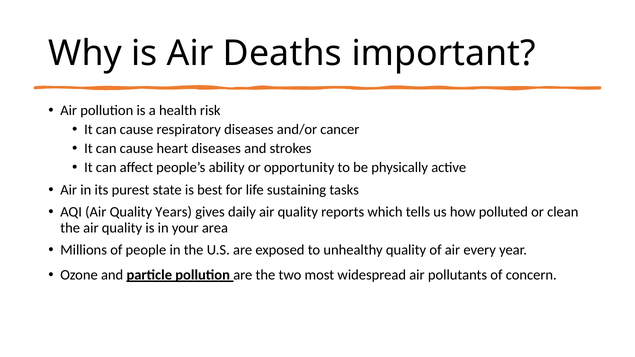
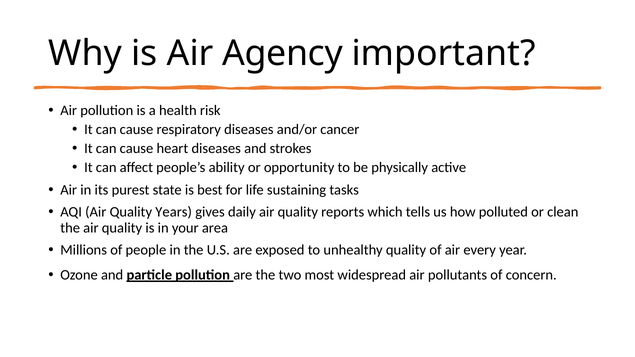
Deaths: Deaths -> Agency (283, 53)
